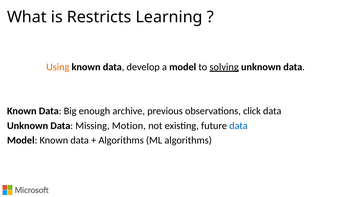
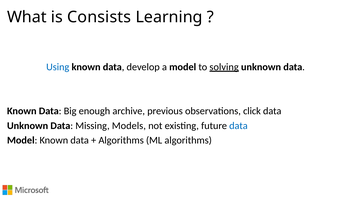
Restricts: Restricts -> Consists (99, 17)
Using colour: orange -> blue (58, 67)
Motion: Motion -> Models (129, 126)
